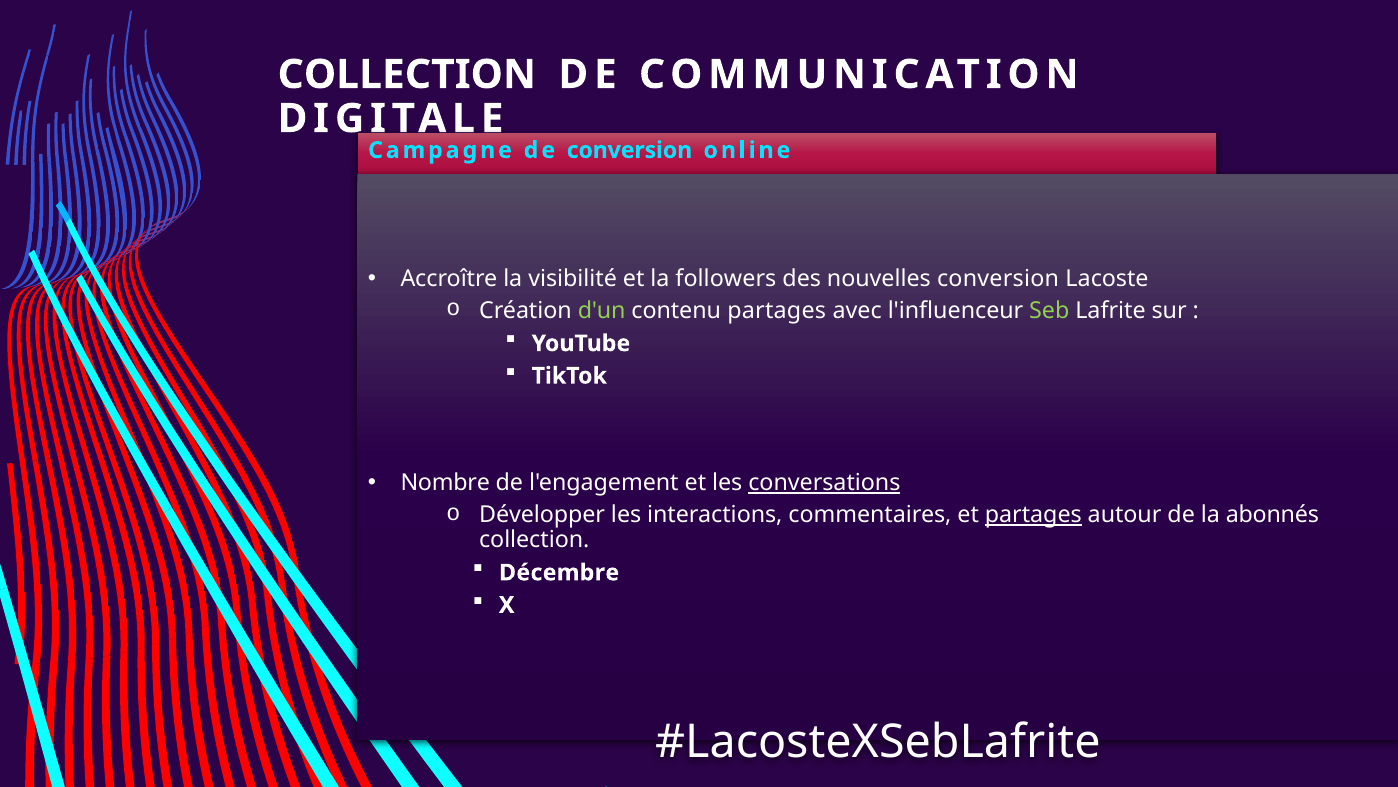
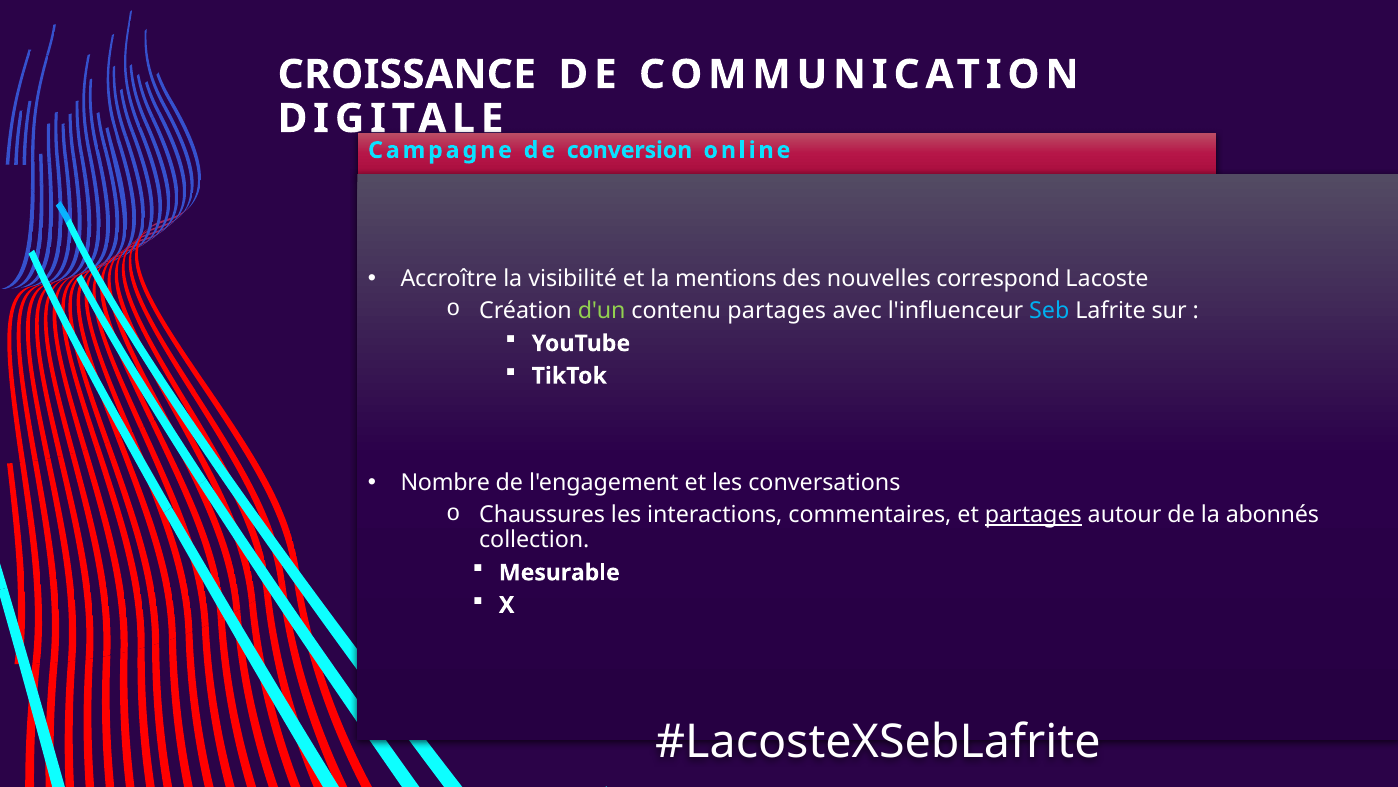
COLLECTION: COLLECTION -> CROISSANCE (407, 75)
followers: followers -> mentions (726, 279)
nouvelles conversion: conversion -> correspond (998, 279)
Seb colour: light green -> light blue (1049, 311)
conversations underline: present -> none (824, 483)
Développer: Développer -> Chaussures (542, 515)
Décembre: Décembre -> Mesurable (559, 572)
